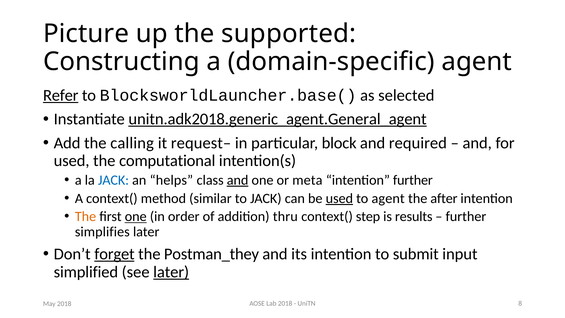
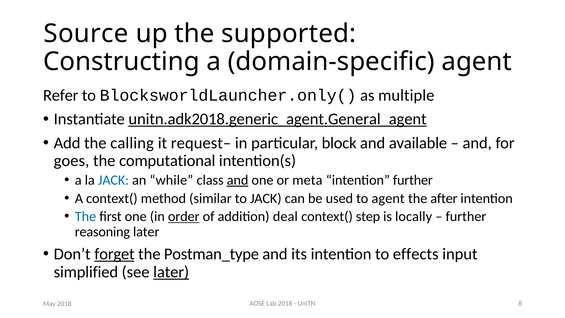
Picture: Picture -> Source (86, 33)
Refer underline: present -> none (61, 95)
BlocksworldLauncher.base(: BlocksworldLauncher.base( -> BlocksworldLauncher.only( (228, 95)
selected: selected -> multiple (406, 95)
required: required -> available (418, 143)
used: used -> goes (71, 161)
helps: helps -> while (171, 180)
used underline: present -> none (339, 198)
The colour: orange -> blue (86, 216)
one underline: present -> none (136, 216)
order underline: none -> present (184, 216)
thru: thru -> deal (285, 216)
results: results -> locally (414, 216)
simplifies: simplifies -> reasoning (102, 232)
Postman_they: Postman_they -> Postman_type (212, 254)
submit: submit -> effects (416, 254)
